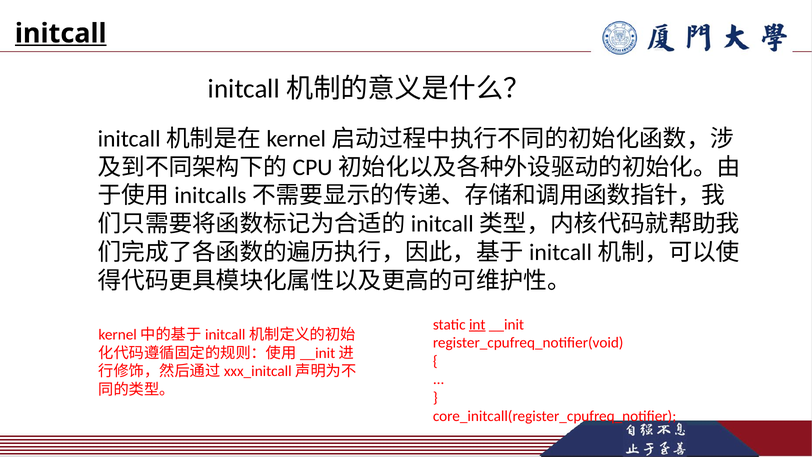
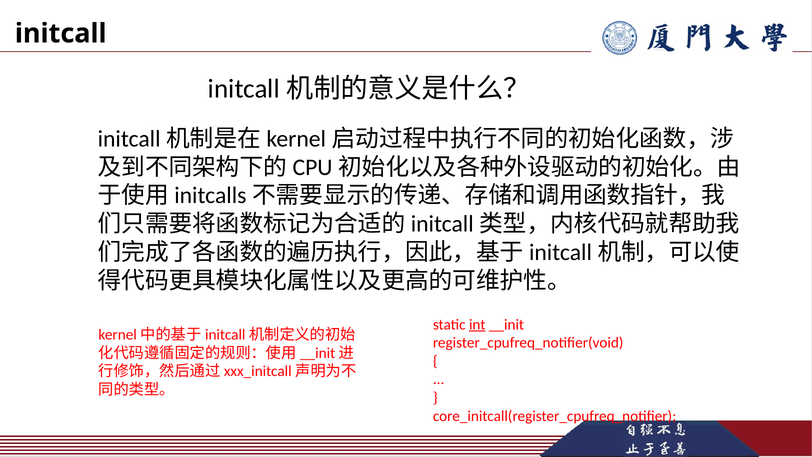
initcall underline: present -> none (61, 33)
